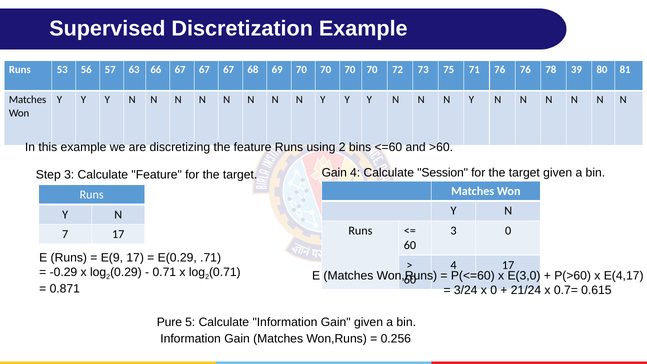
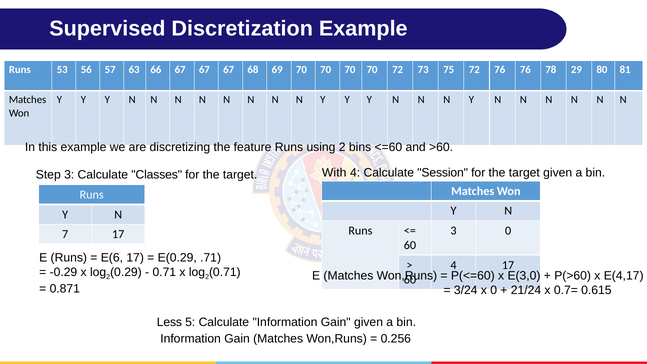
75 71: 71 -> 72 (474, 70)
39: 39 -> 29 (576, 70)
Gain: Gain -> With (334, 173)
Calculate Feature: Feature -> Classes (157, 175)
E(9: E(9 -> E(6 (112, 258)
Pure: Pure -> Less (169, 322)
